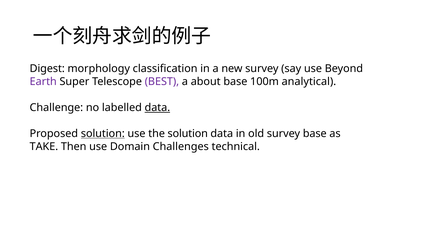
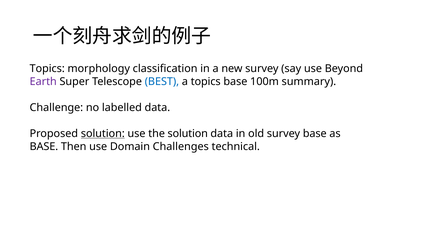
Digest: Digest -> Topics (47, 69)
BEST colour: purple -> blue (162, 82)
a about: about -> topics (206, 82)
analytical: analytical -> summary (309, 82)
data underline: present -> none (157, 108)
TAKE: TAKE -> BASE (44, 146)
